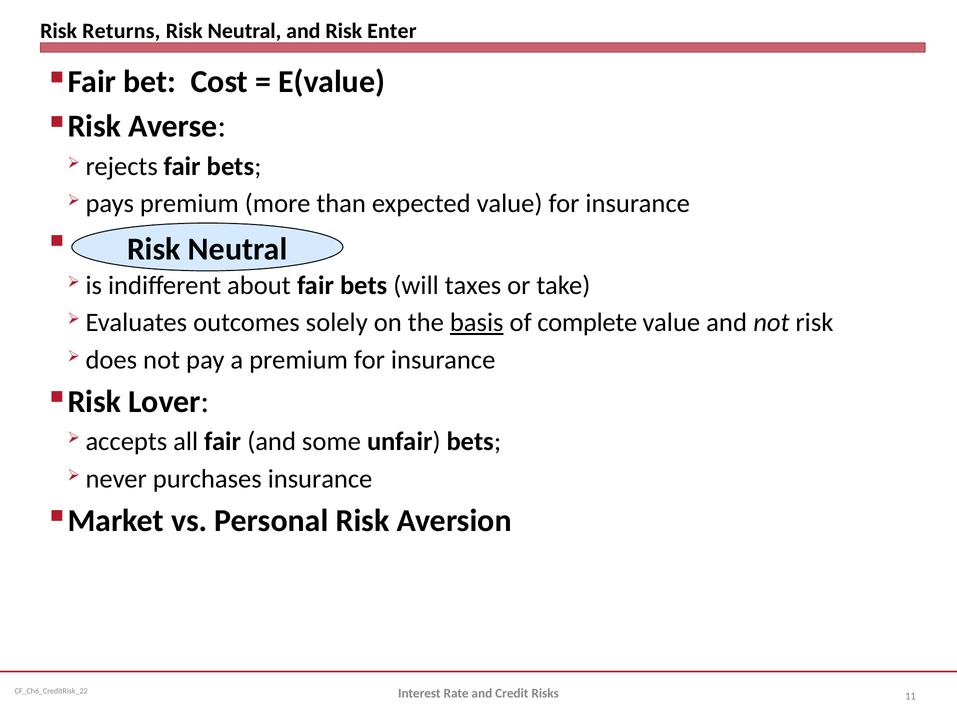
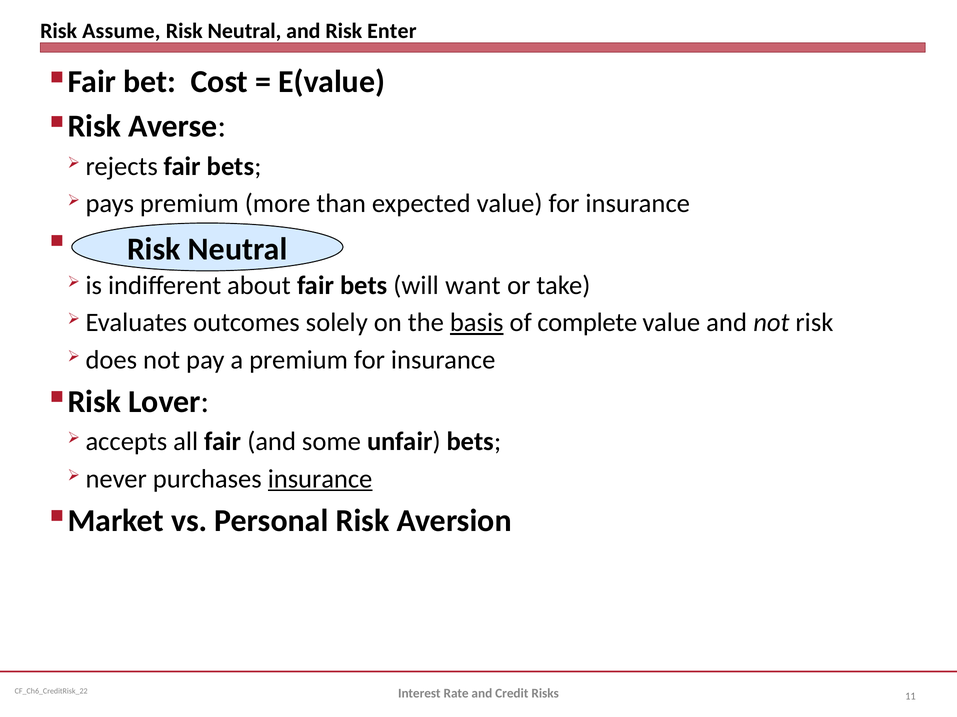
Returns: Returns -> Assume (121, 31)
taxes: taxes -> want (473, 286)
insurance underline: none -> present (320, 479)
